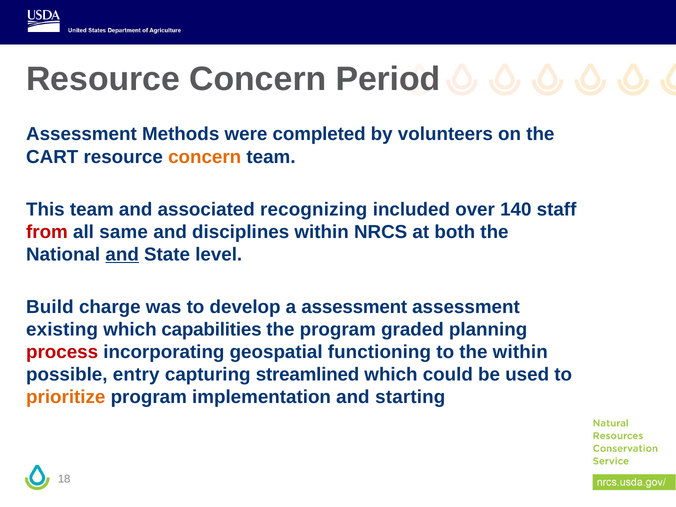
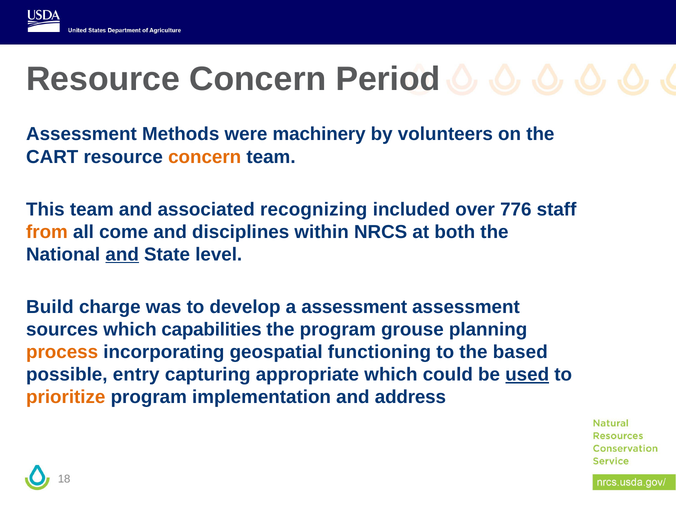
completed: completed -> machinery (319, 134)
140: 140 -> 776 (516, 209)
from colour: red -> orange (47, 232)
same: same -> come (124, 232)
existing: existing -> sources (62, 330)
graded: graded -> grouse (412, 330)
process colour: red -> orange (62, 352)
the within: within -> based (520, 352)
streamlined: streamlined -> appropriate (307, 375)
used underline: none -> present (527, 375)
starting: starting -> address (410, 397)
